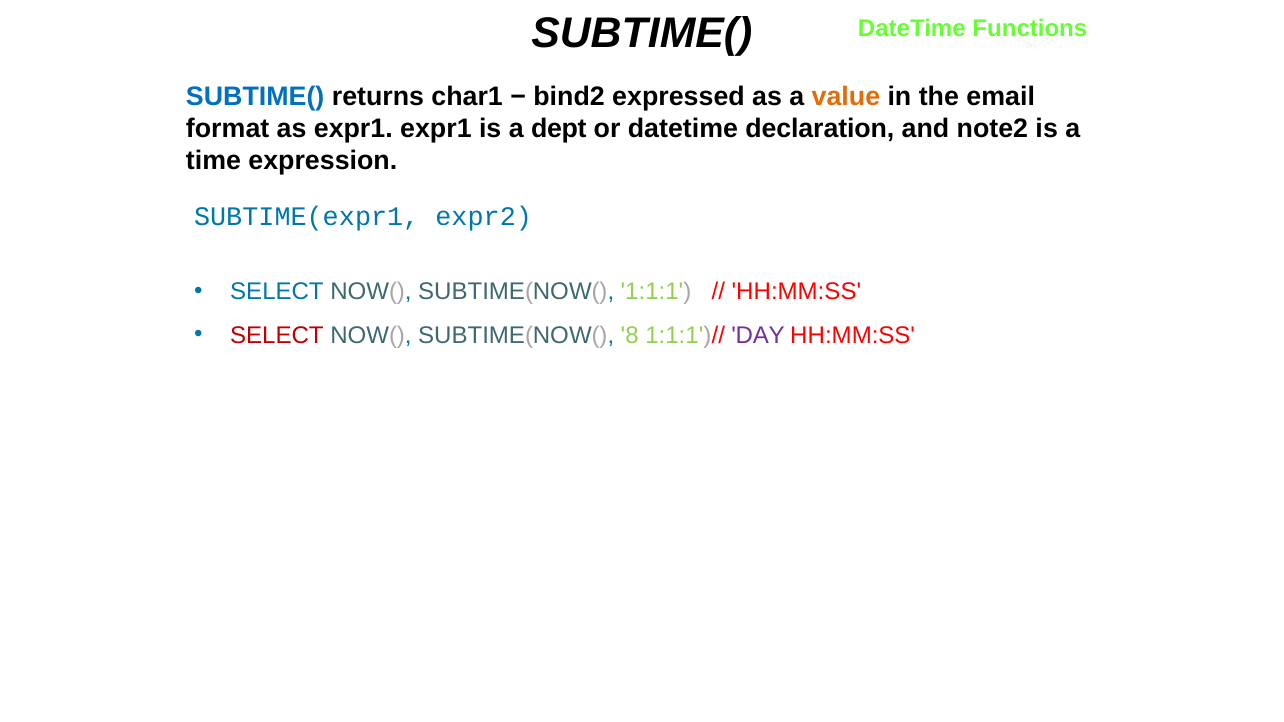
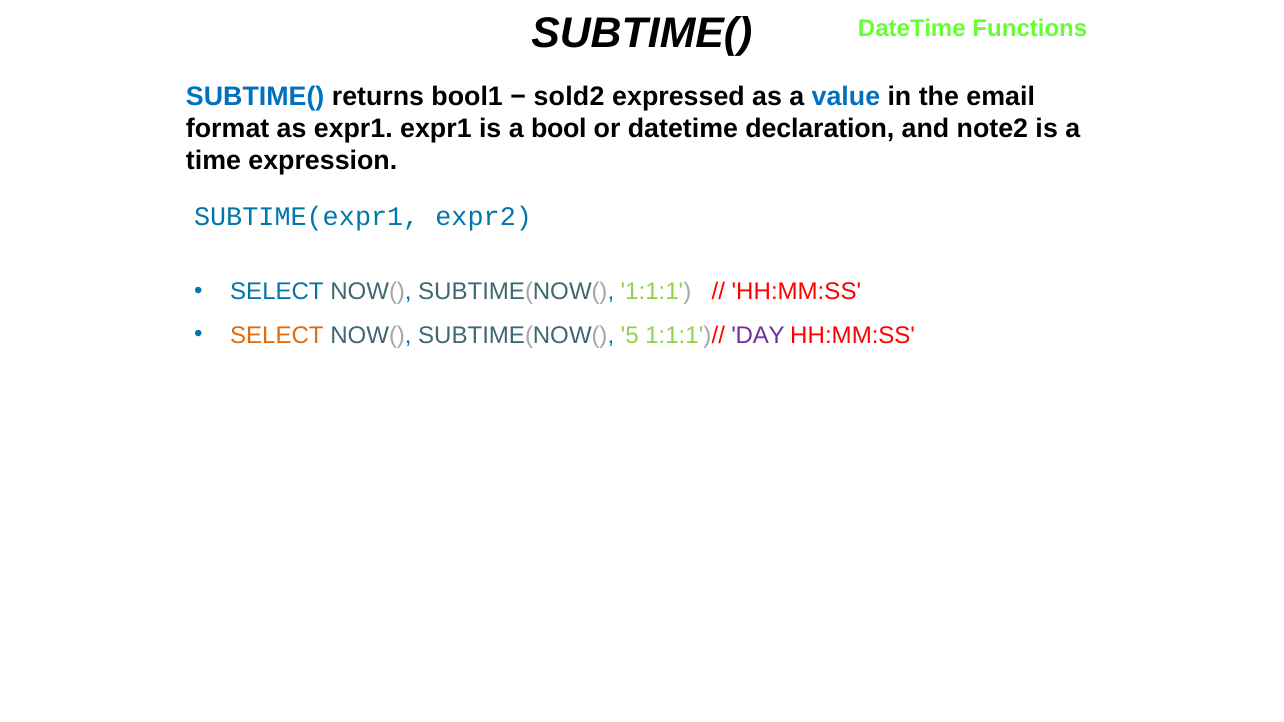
char1: char1 -> bool1 (467, 97)
bind2: bind2 -> sold2 (569, 97)
value colour: orange -> blue (846, 97)
dept: dept -> bool (559, 129)
SELECT colour: red -> orange (277, 335)
8: 8 -> 5 (630, 335)
